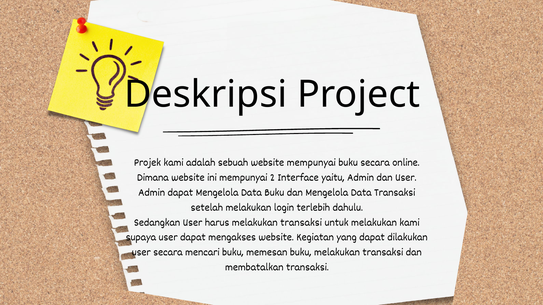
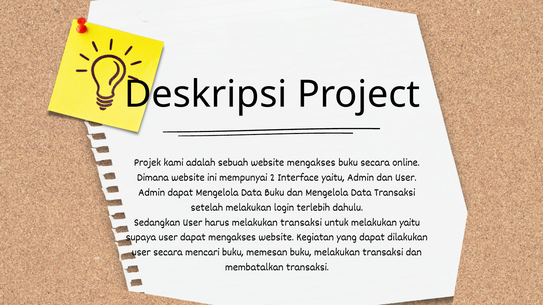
website mempunyai: mempunyai -> mengakses (311, 162)
melakukan kami: kami -> yaitu (410, 222)
